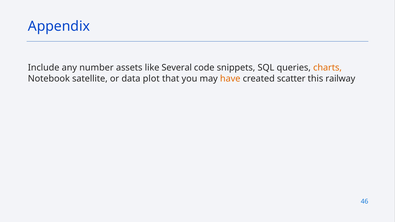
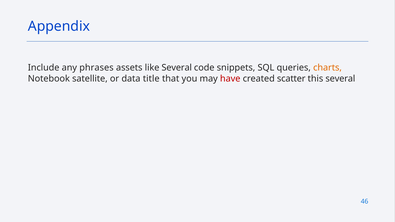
number: number -> phrases (96, 68)
plot: plot -> title (151, 79)
have colour: orange -> red (230, 79)
this railway: railway -> several (340, 79)
